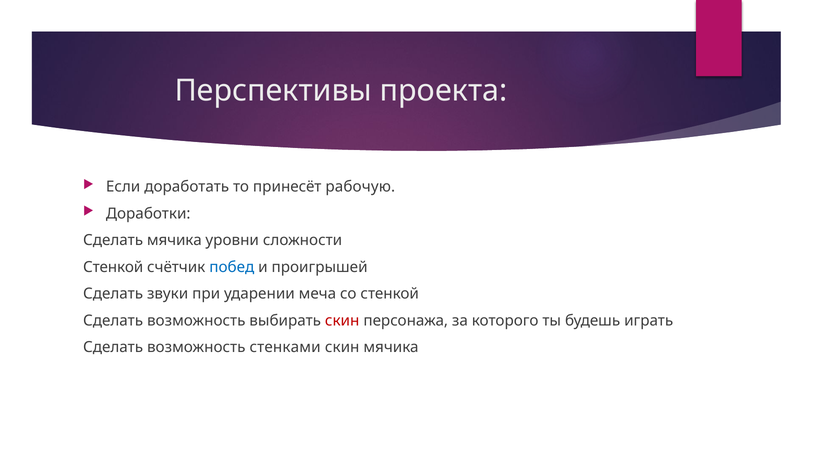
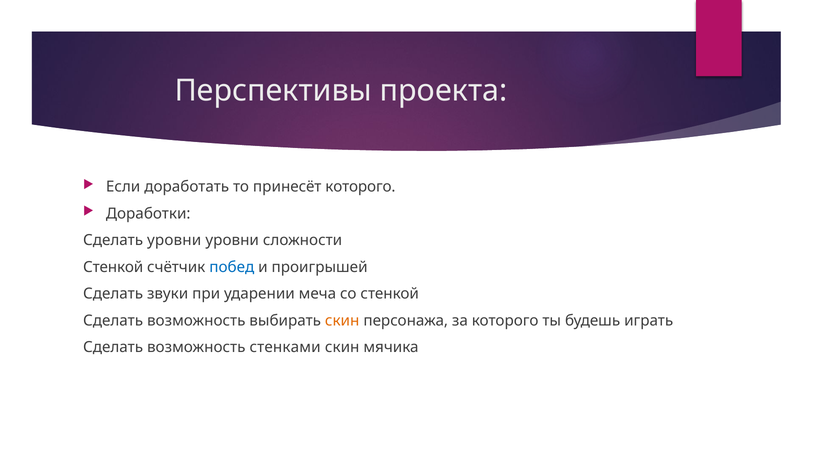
принесёт рабочую: рабочую -> которого (360, 187)
Сделать мячика: мячика -> уровни (174, 240)
скин colour: red -> orange (342, 321)
